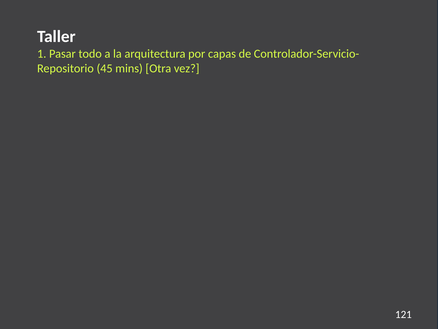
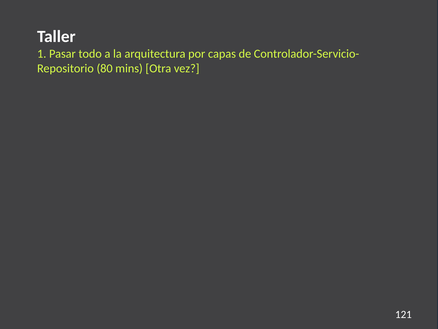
45: 45 -> 80 (105, 68)
